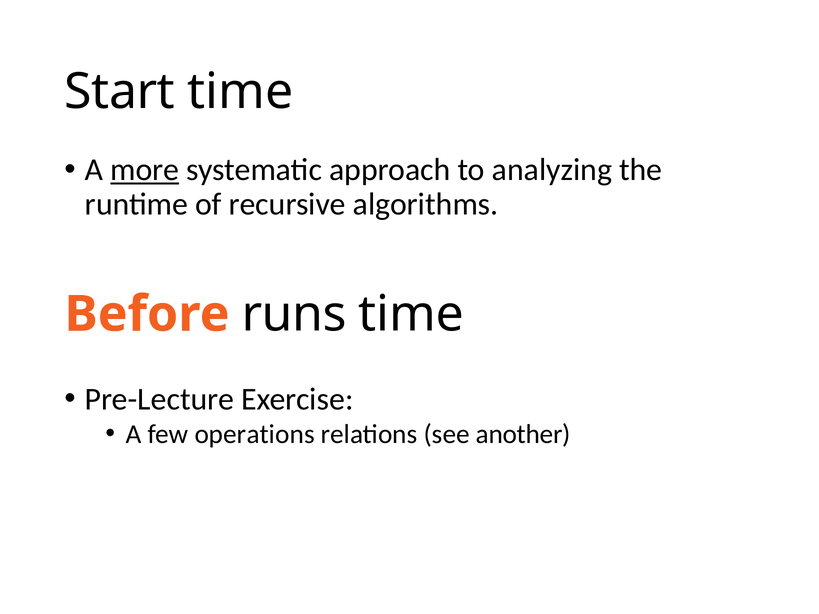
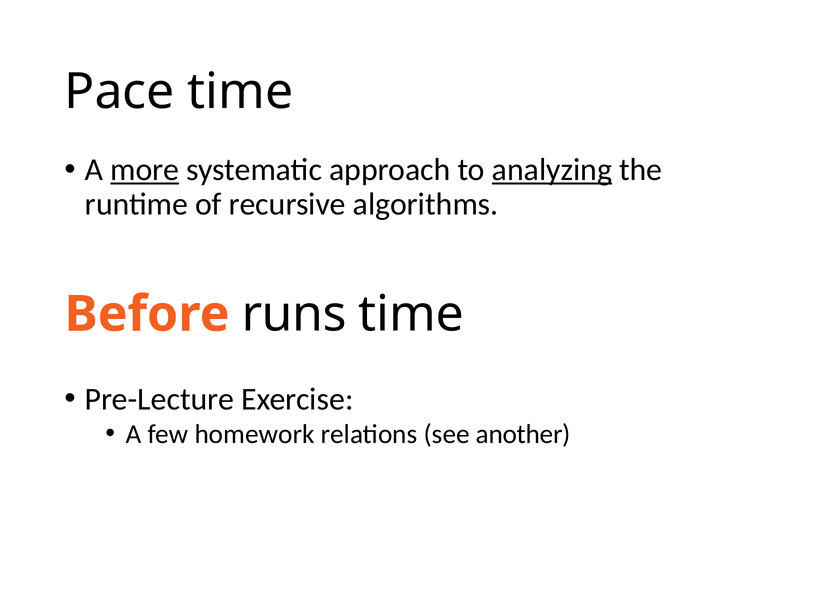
Start: Start -> Pace (119, 92)
analyzing underline: none -> present (552, 170)
operations: operations -> homework (255, 435)
